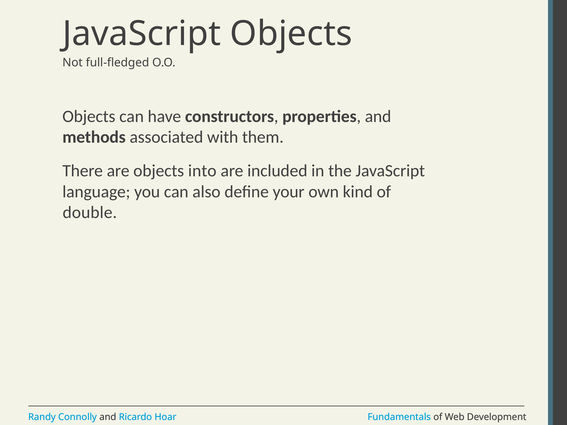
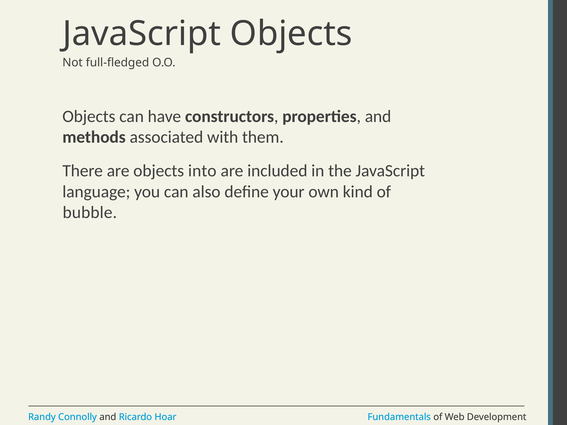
double: double -> bubble (90, 213)
